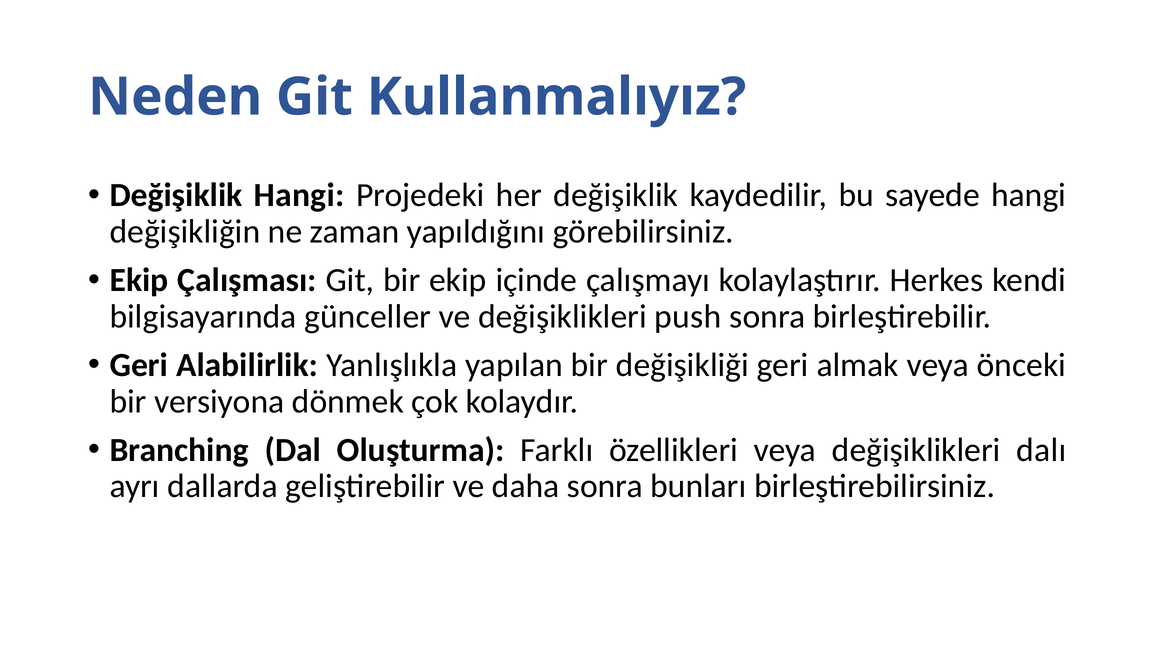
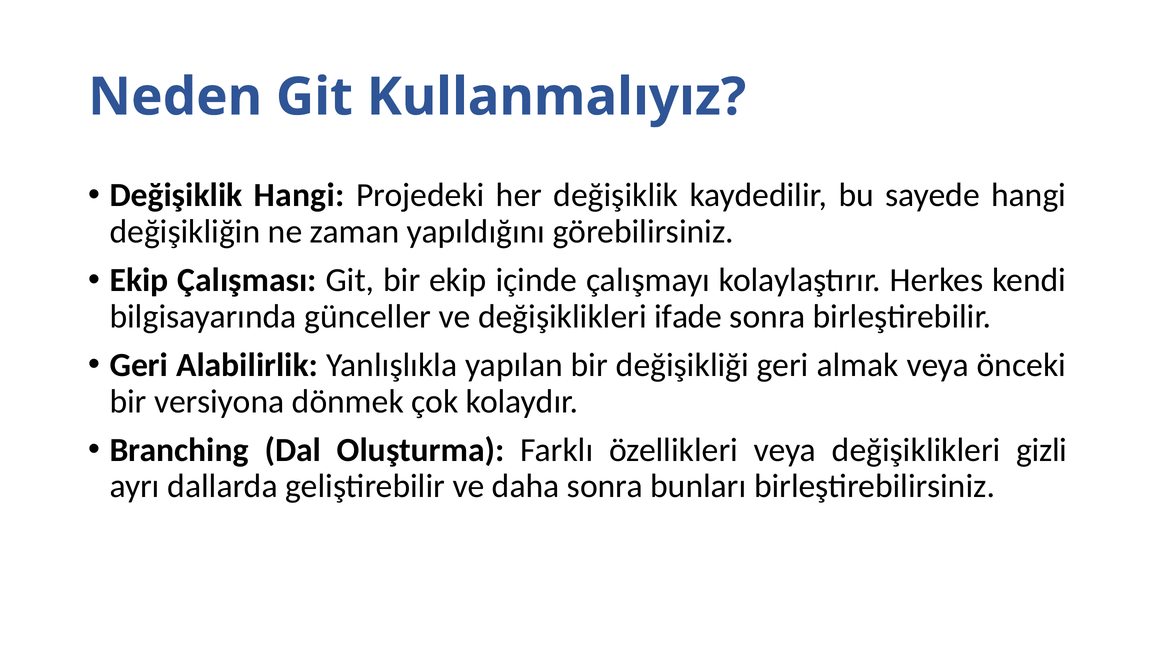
push: push -> ifade (688, 316)
dalı: dalı -> gizli (1042, 450)
